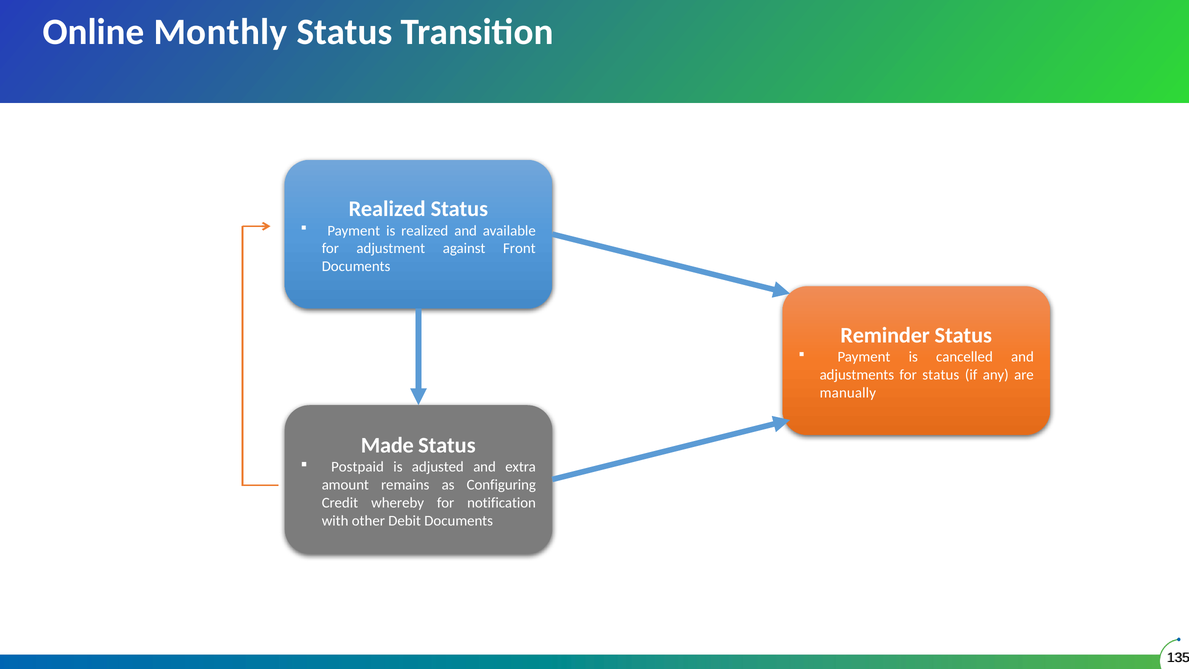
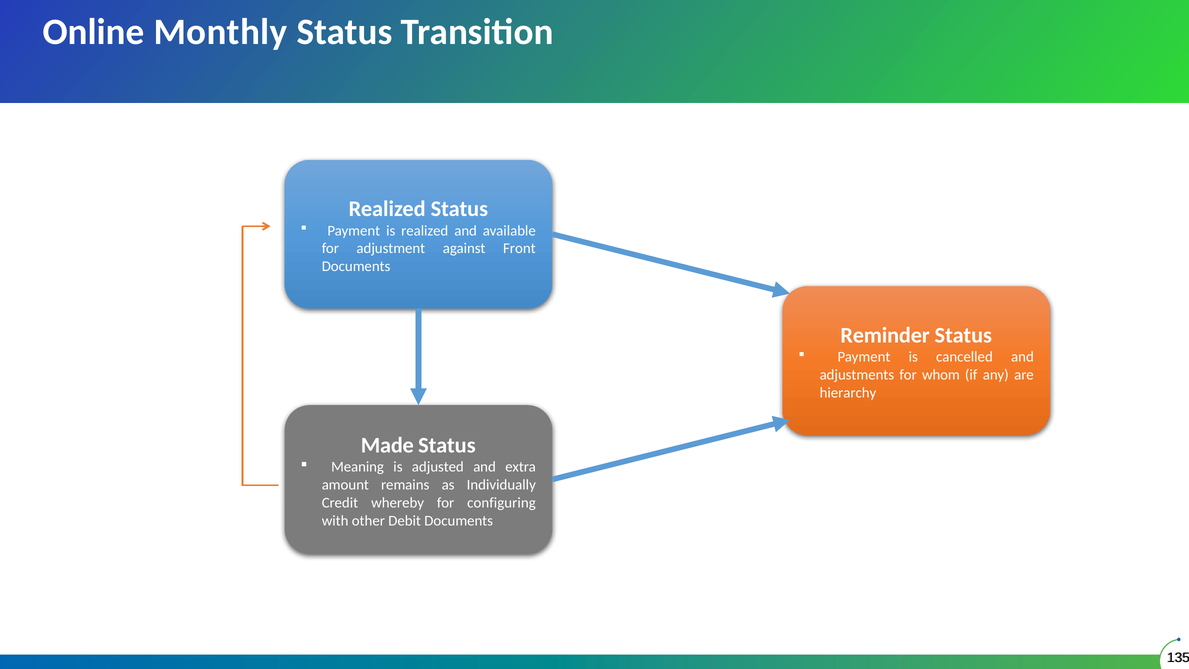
for status: status -> whom (941, 375)
manually: manually -> hierarchy (848, 393)
Postpaid: Postpaid -> Meaning (358, 467)
Configuring: Configuring -> Individually (501, 485)
notification: notification -> configuring (501, 503)
